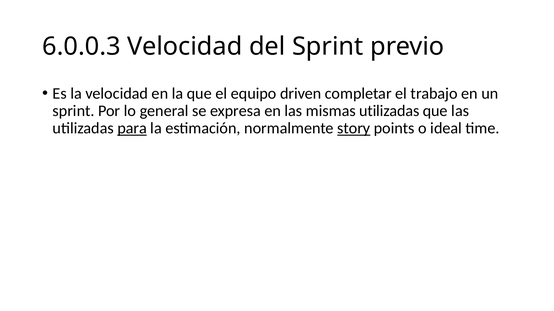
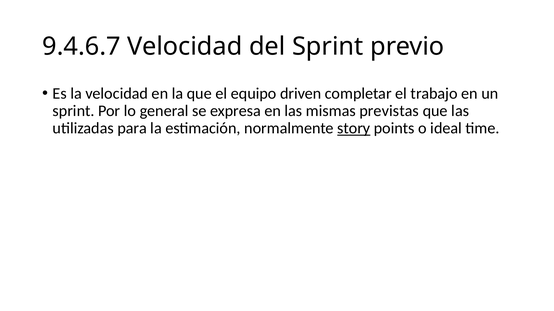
6.0.0.3: 6.0.0.3 -> 9.4.6.7 (81, 47)
mismas utilizadas: utilizadas -> previstas (389, 111)
para underline: present -> none (132, 129)
